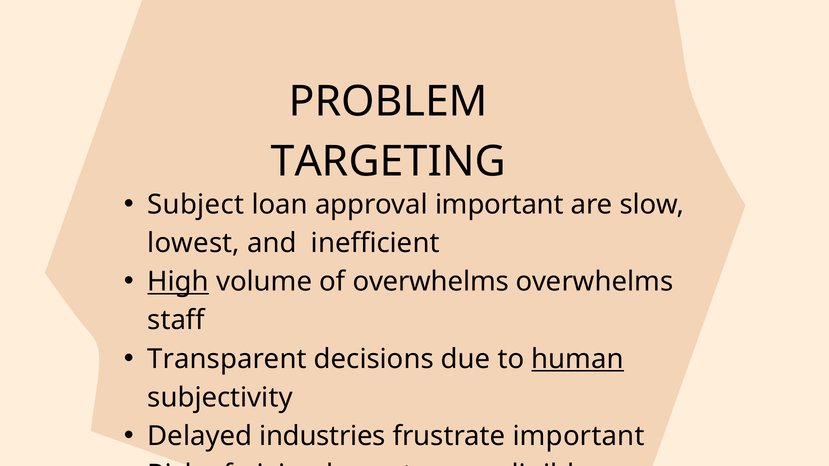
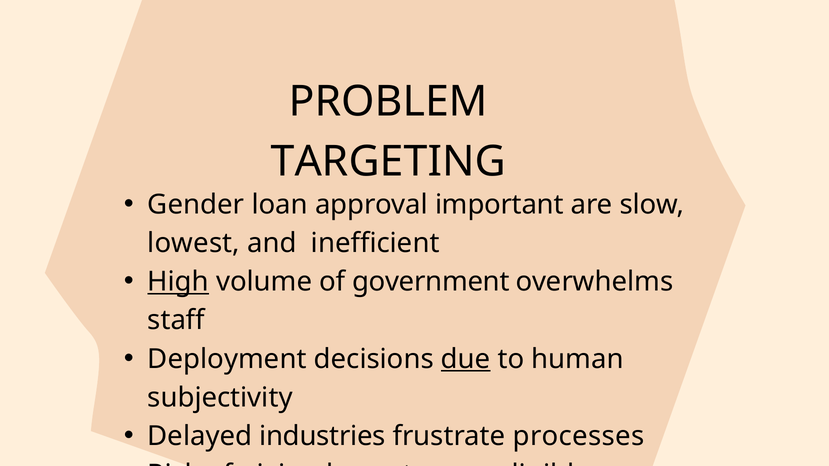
Subject: Subject -> Gender (196, 205)
of overwhelms: overwhelms -> government (431, 282)
Transparent: Transparent -> Deployment (227, 359)
due underline: none -> present (466, 359)
human underline: present -> none (578, 359)
frustrate important: important -> processes (579, 436)
